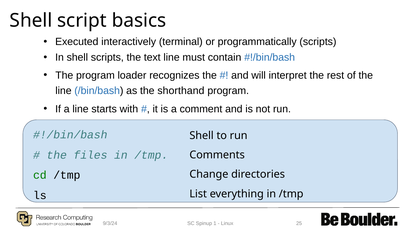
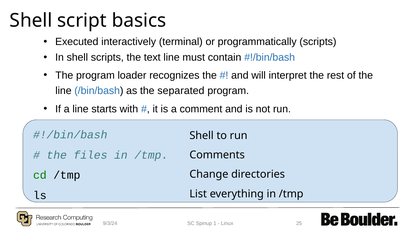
shorthand: shorthand -> separated (181, 91)
